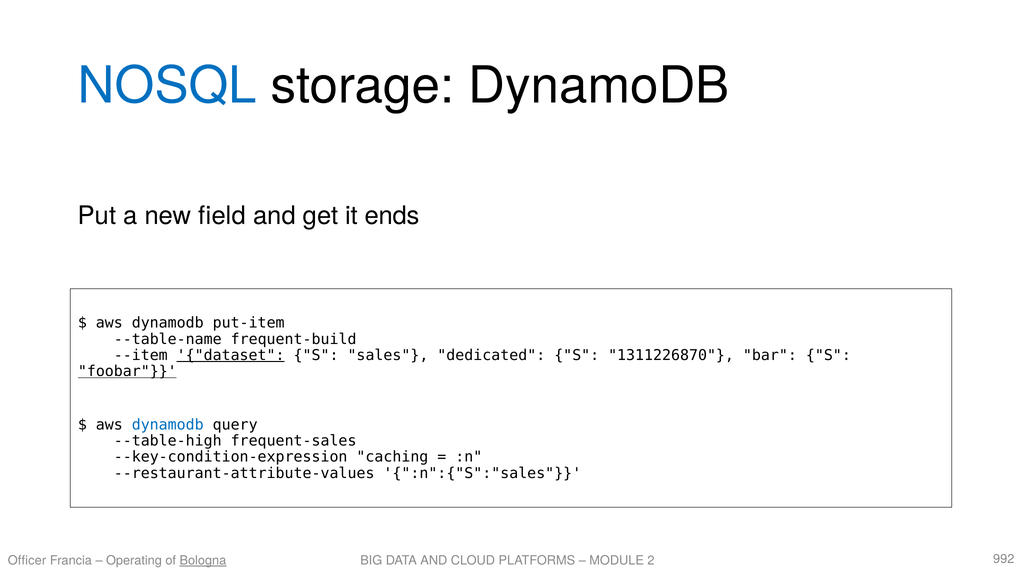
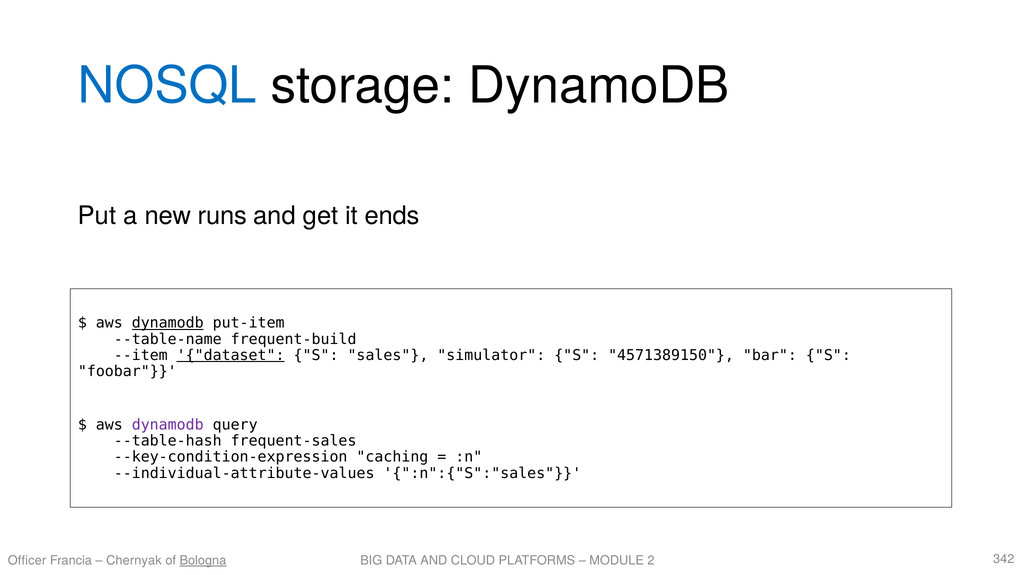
field: field -> runs (222, 216)
dynamodb underline: none -> present (168, 323)
dedicated: dedicated -> simulator (491, 355)
1311226870: 1311226870 -> 4571389150 (671, 355)
foobar underline: present -> none (127, 371)
dynamodb colour: blue -> purple (168, 425)
--table-high: --table-high -> --table-hash (168, 441)
--restaurant-attribute-values: --restaurant-attribute-values -> --individual-attribute-values (244, 473)
Operating: Operating -> Chernyak (134, 560)
992: 992 -> 342 (1004, 559)
